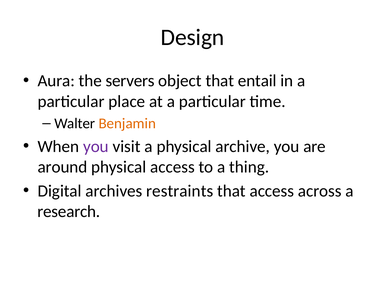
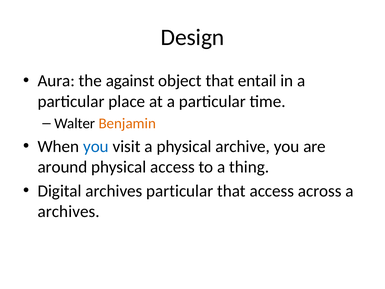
servers: servers -> against (130, 81)
you colour: purple -> blue (96, 146)
archives restraints: restraints -> particular (180, 191)
research: research -> archives (69, 211)
